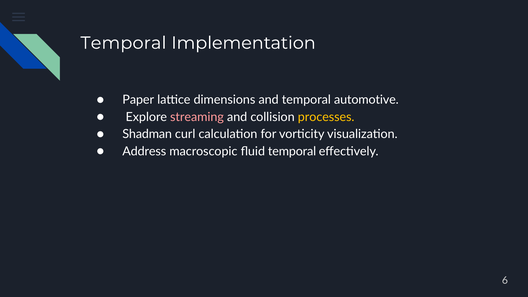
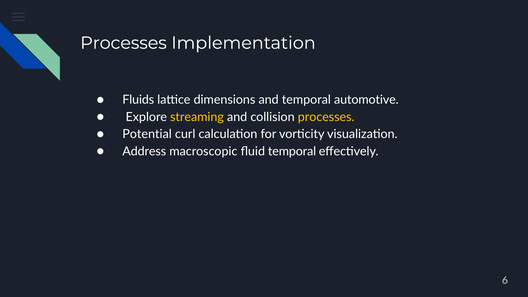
Temporal: Temporal -> Processes (124, 43)
Paper: Paper -> Fluids (138, 100)
streaming colour: pink -> yellow (197, 117)
Shadman: Shadman -> Potential (147, 134)
